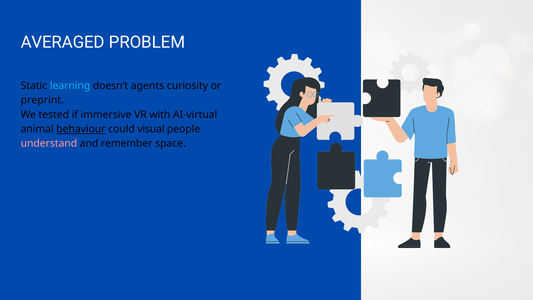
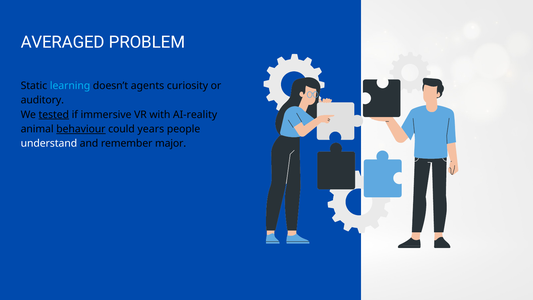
preprint: preprint -> auditory (42, 100)
tested underline: none -> present (54, 115)
AI-virtual: AI-virtual -> AI-reality (195, 115)
visual: visual -> years (151, 129)
understand colour: pink -> white (49, 143)
space: space -> major (171, 143)
